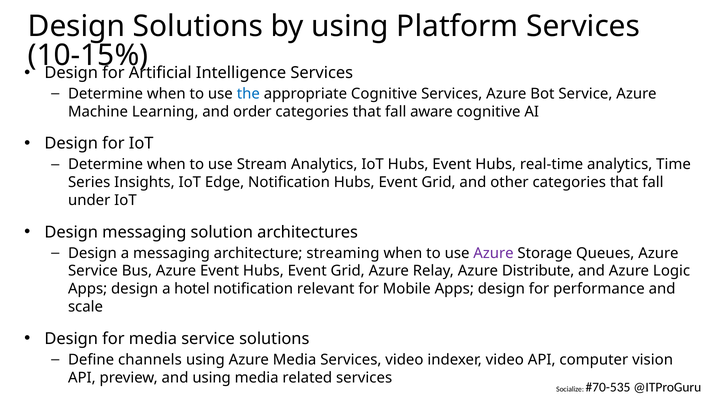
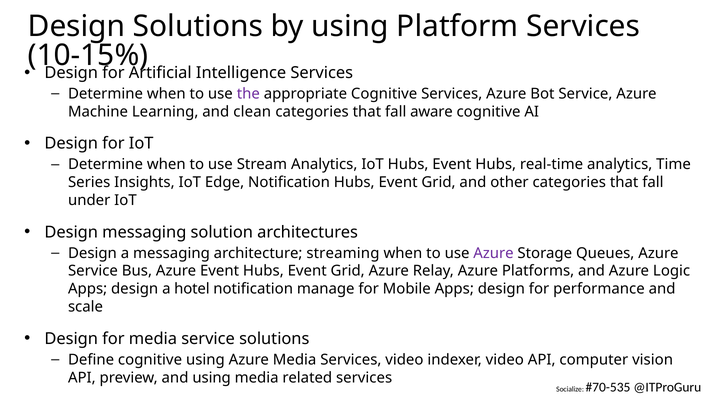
the colour: blue -> purple (248, 94)
order: order -> clean (252, 112)
Distribute: Distribute -> Platforms (538, 271)
relevant: relevant -> manage (326, 289)
Define channels: channels -> cognitive (150, 360)
